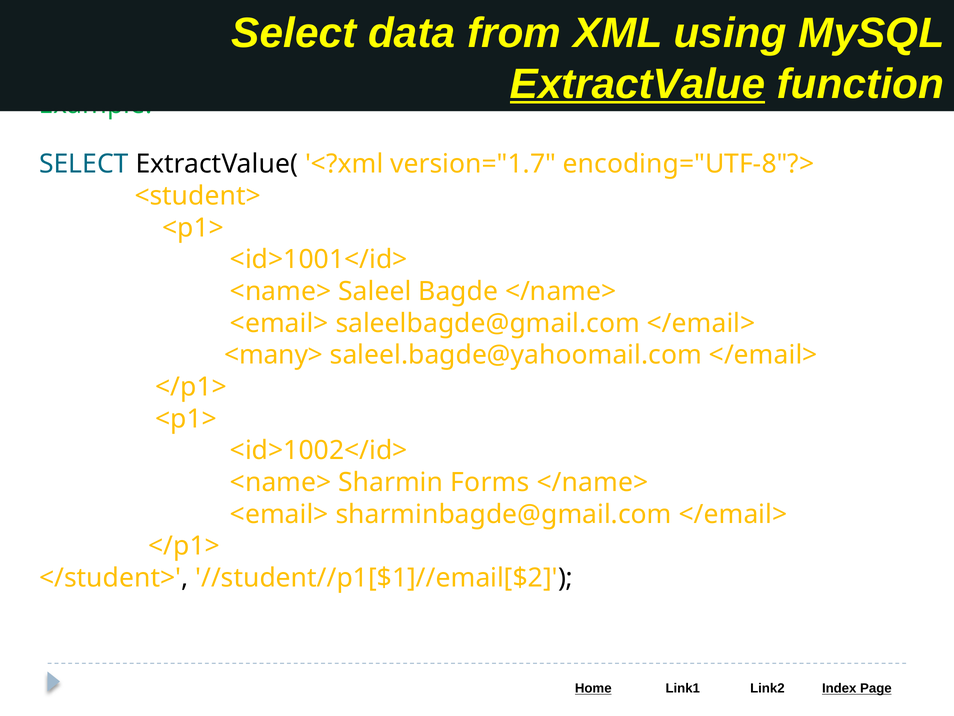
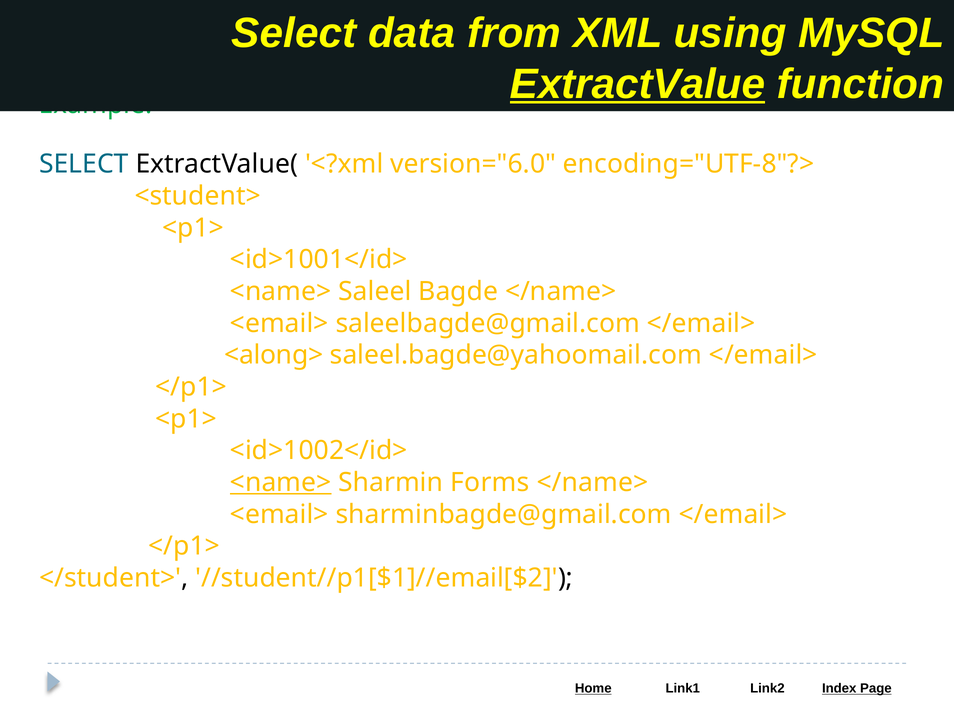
version="1.7: version="1.7 -> version="6.0 (473, 164)
<many>: <many> -> <along> (274, 355)
<name> underline: none -> present (281, 482)
